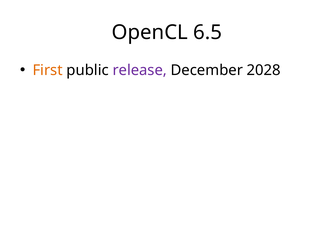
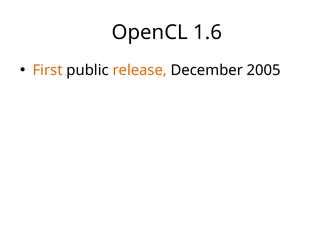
6.5: 6.5 -> 1.6 (208, 32)
release colour: purple -> orange (140, 70)
2028: 2028 -> 2005 (264, 70)
